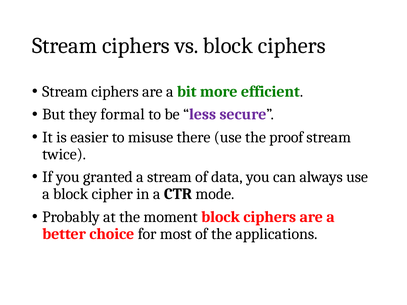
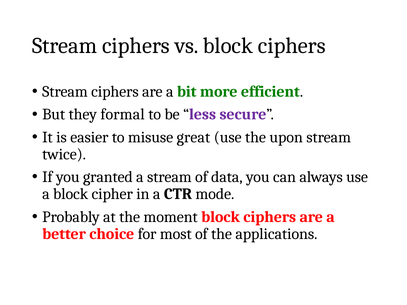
there: there -> great (193, 137)
proof: proof -> upon (286, 137)
